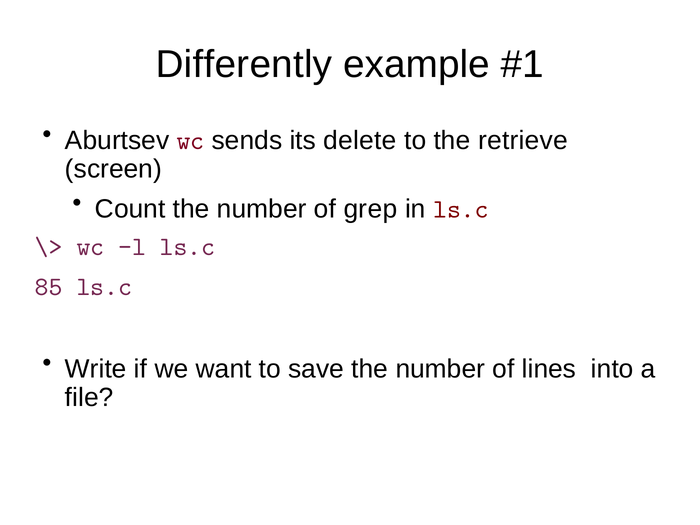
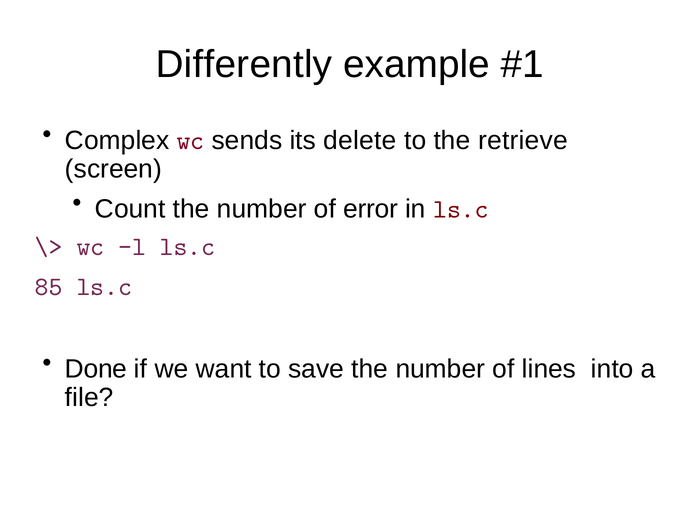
Aburtsev: Aburtsev -> Complex (117, 141)
grep: grep -> error (371, 209)
Write: Write -> Done (96, 369)
